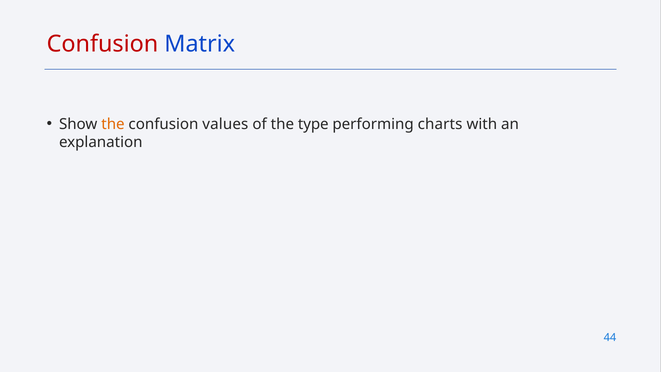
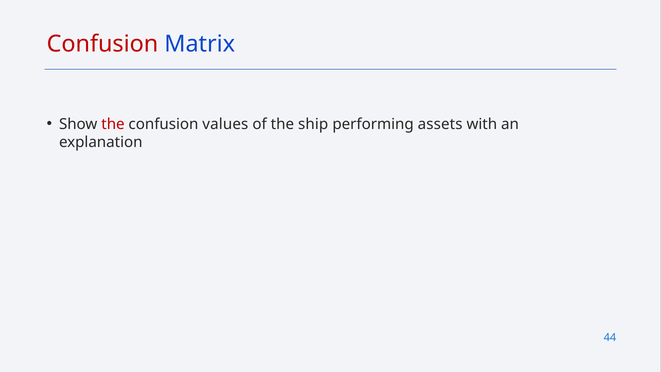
the colour: orange -> red (113, 124)
type: type -> ship (313, 124)
charts: charts -> assets (440, 124)
